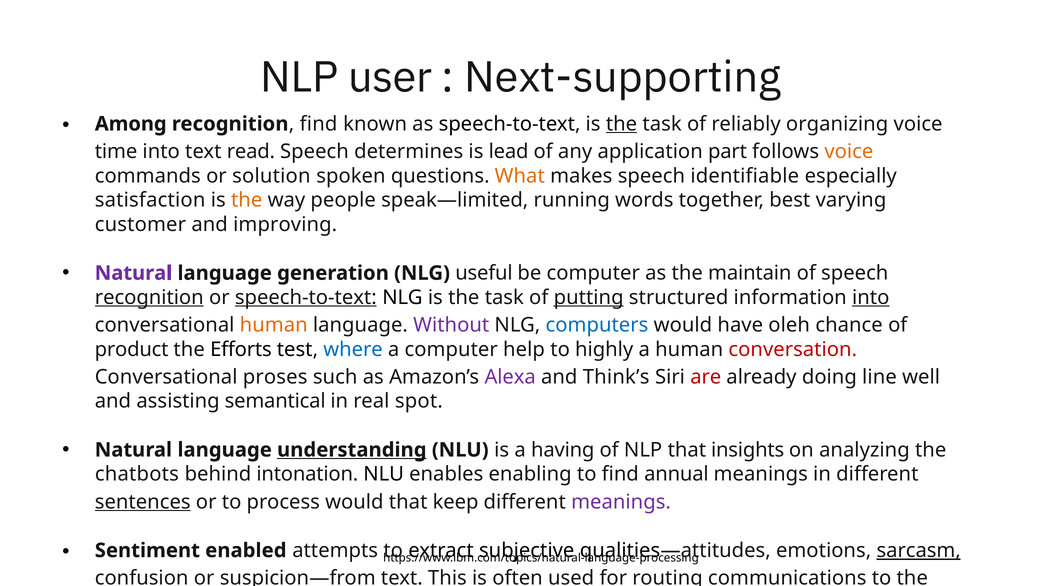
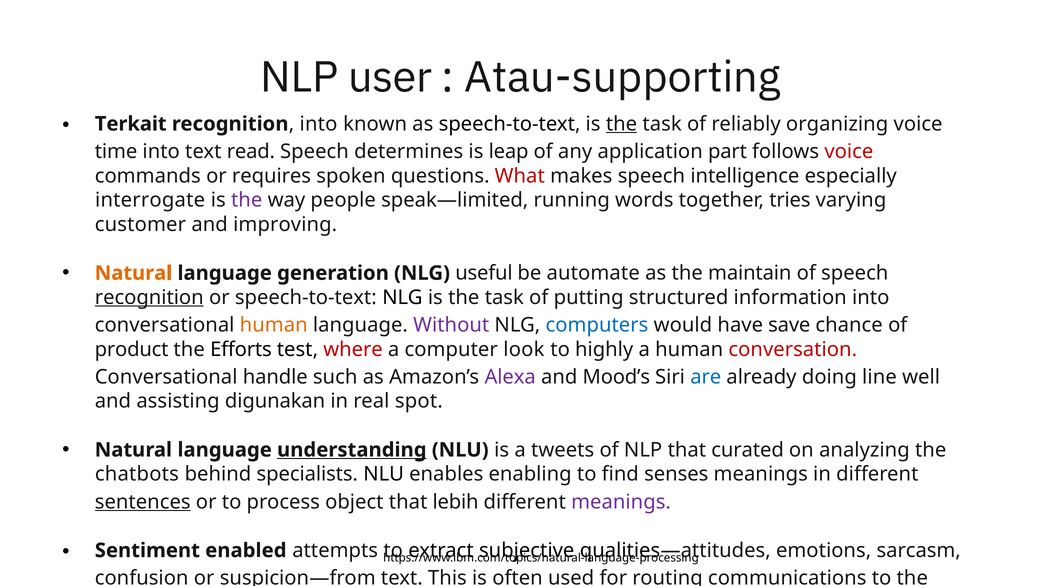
Next-supporting: Next-supporting -> Atau-supporting (623, 77)
Among: Among -> Terkait (131, 124)
recognition find: find -> into (319, 124)
lead: lead -> leap (509, 151)
voice colour: orange -> red (849, 151)
solution: solution -> requires (272, 176)
What colour: orange -> red (520, 176)
identifiable: identifiable -> intelligence (745, 176)
satisfaction: satisfaction -> interrogate (150, 200)
the colour: orange -> purple (247, 200)
best: best -> tries (790, 200)
Natural colour: purple -> orange (134, 273)
be computer: computer -> automate (593, 273)
speech-to-text underline: present -> none (306, 297)
putting underline: present -> none (589, 297)
into underline: present -> none (871, 297)
oleh: oleh -> save (789, 325)
where colour: blue -> red (353, 349)
help: help -> look (524, 349)
proses: proses -> handle (275, 377)
Think’s: Think’s -> Mood’s (616, 377)
are colour: red -> blue (706, 377)
semantical: semantical -> digunakan (275, 401)
having: having -> tweets (563, 450)
insights: insights -> curated (748, 450)
intonation: intonation -> specialists (307, 474)
annual: annual -> senses (676, 474)
process would: would -> object (354, 501)
keep: keep -> lebih (456, 501)
sarcasm underline: present -> none (919, 550)
